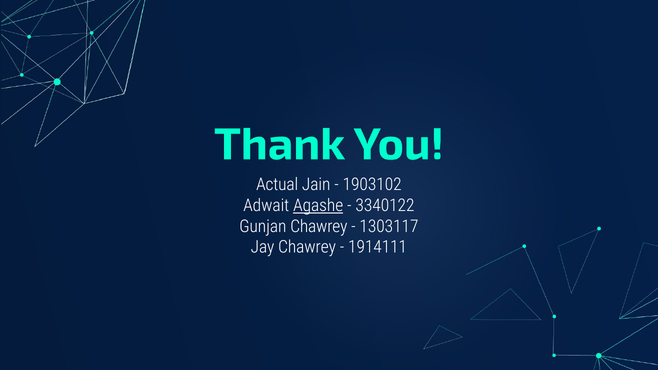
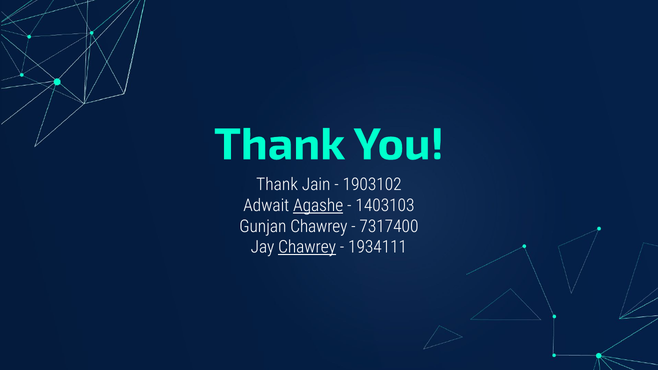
Actual: Actual -> Thank (277, 185)
3340122: 3340122 -> 1403103 (385, 206)
1303117: 1303117 -> 7317400 (389, 226)
Chawrey underline: none -> present (307, 247)
1914111: 1914111 -> 1934111 (378, 247)
